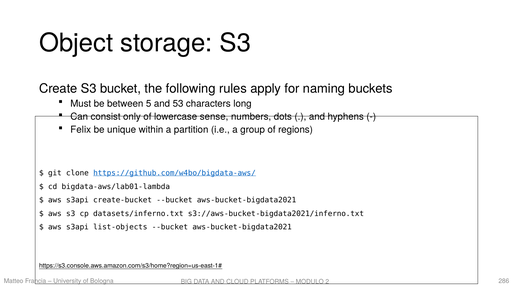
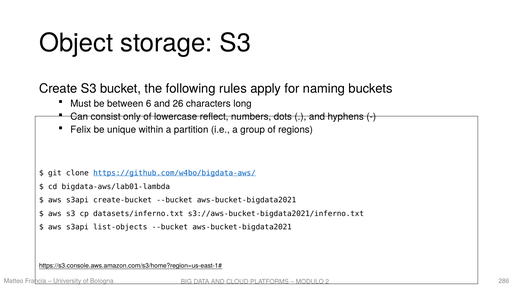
5: 5 -> 6 (149, 103)
53: 53 -> 26 (178, 103)
sense: sense -> reflect (214, 116)
